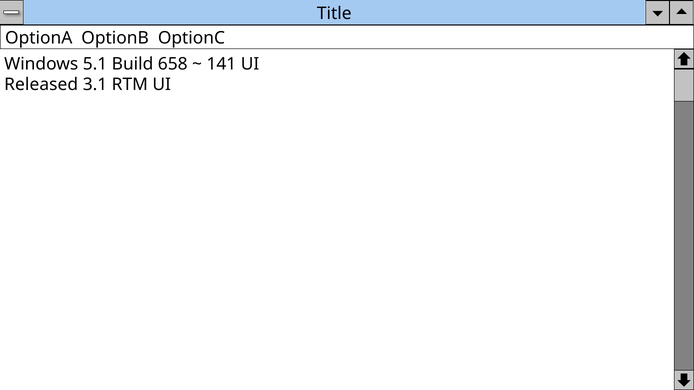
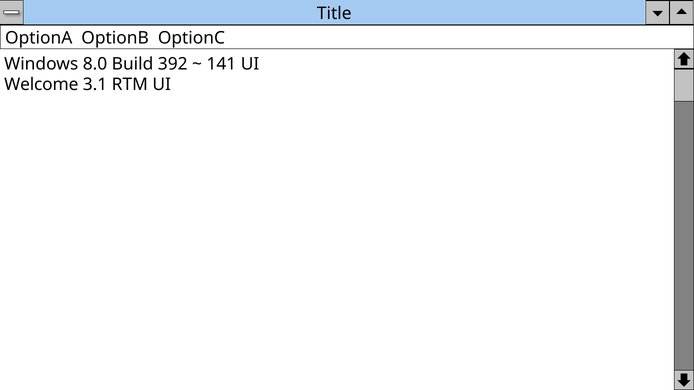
5.1: 5.1 -> 8.0 (95, 64)
658: 658 -> 392 (173, 64)
Released: Released -> Welcome (41, 85)
